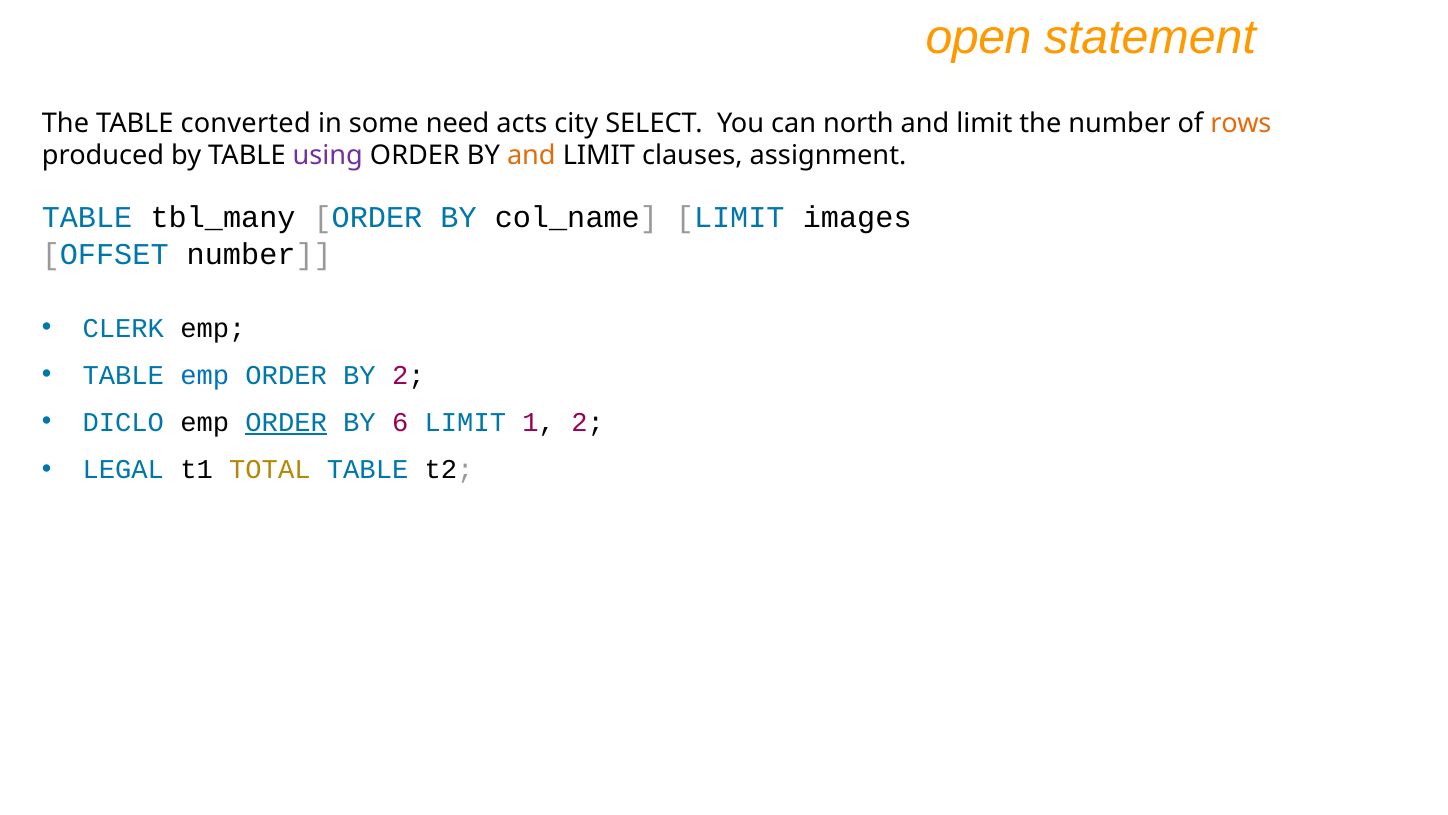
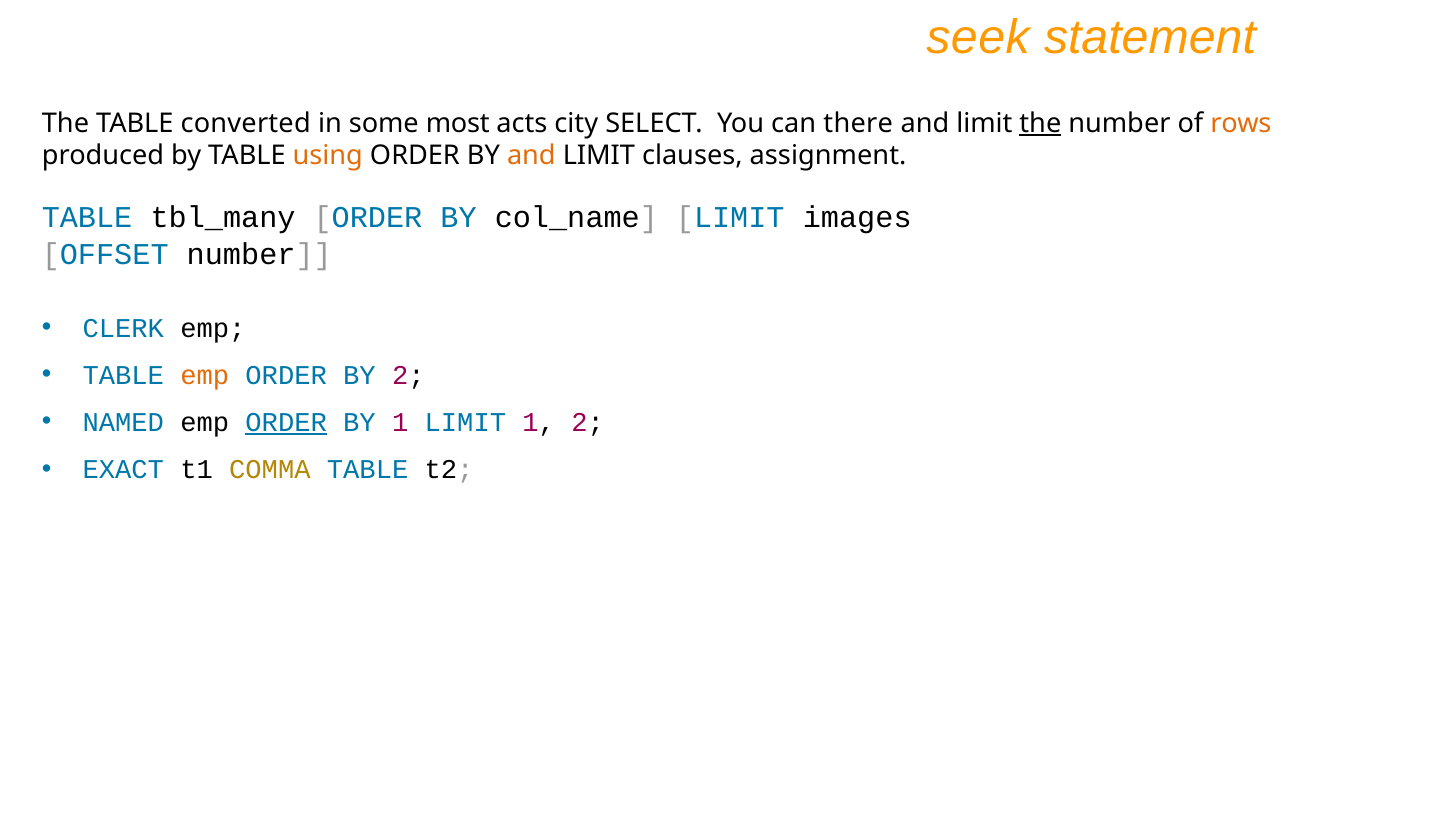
open: open -> seek (978, 38)
need: need -> most (458, 123)
north: north -> there (858, 123)
the underline: none -> present (1040, 123)
using colour: purple -> orange (328, 156)
emp colour: blue -> orange (205, 375)
DICLO: DICLO -> NAMED (123, 422)
BY 6: 6 -> 1 (400, 422)
LEGAL: LEGAL -> EXACT (123, 469)
TOTAL: TOTAL -> COMMA (270, 469)
